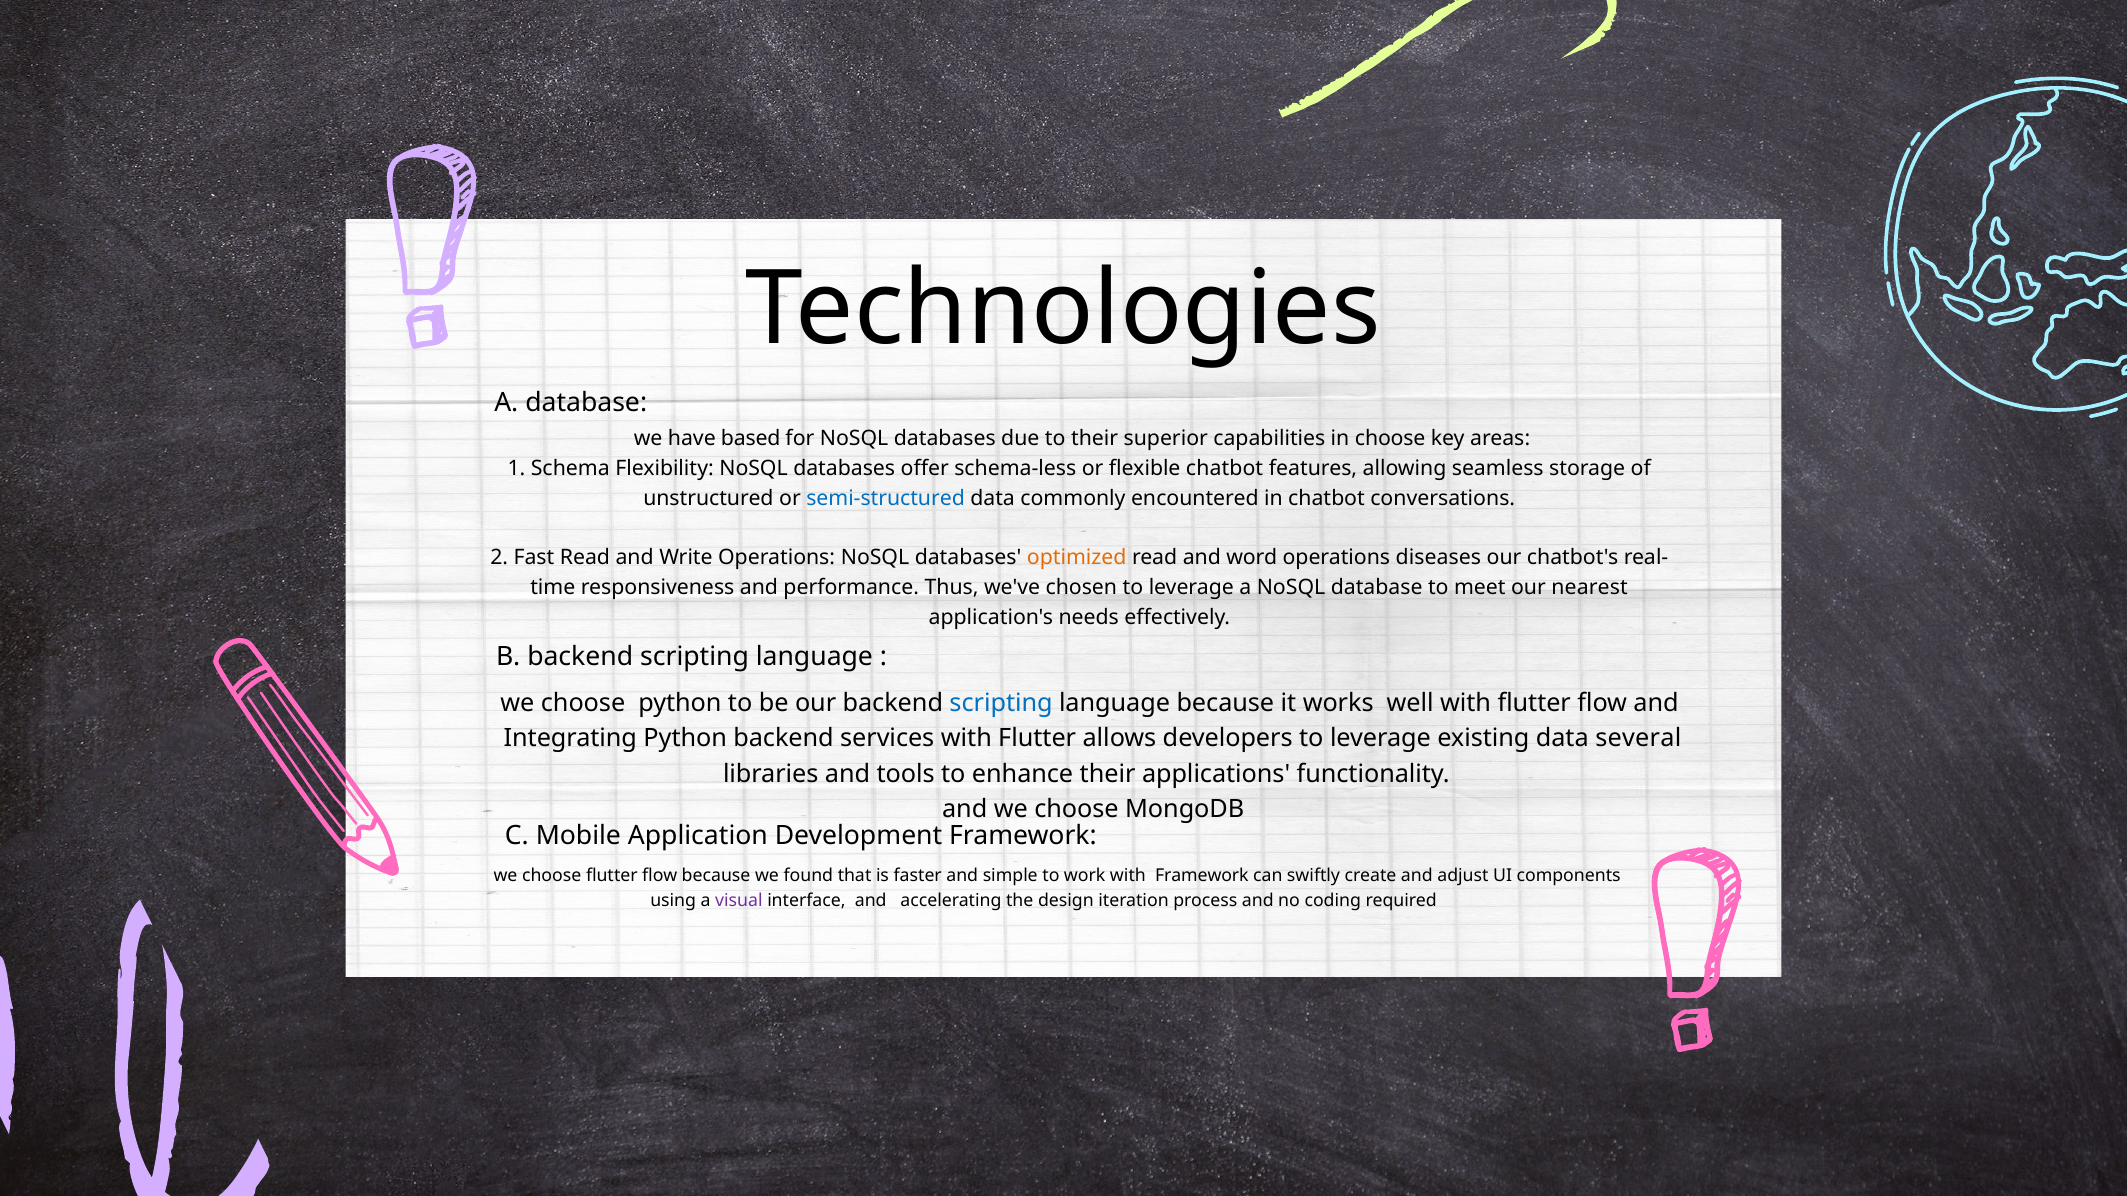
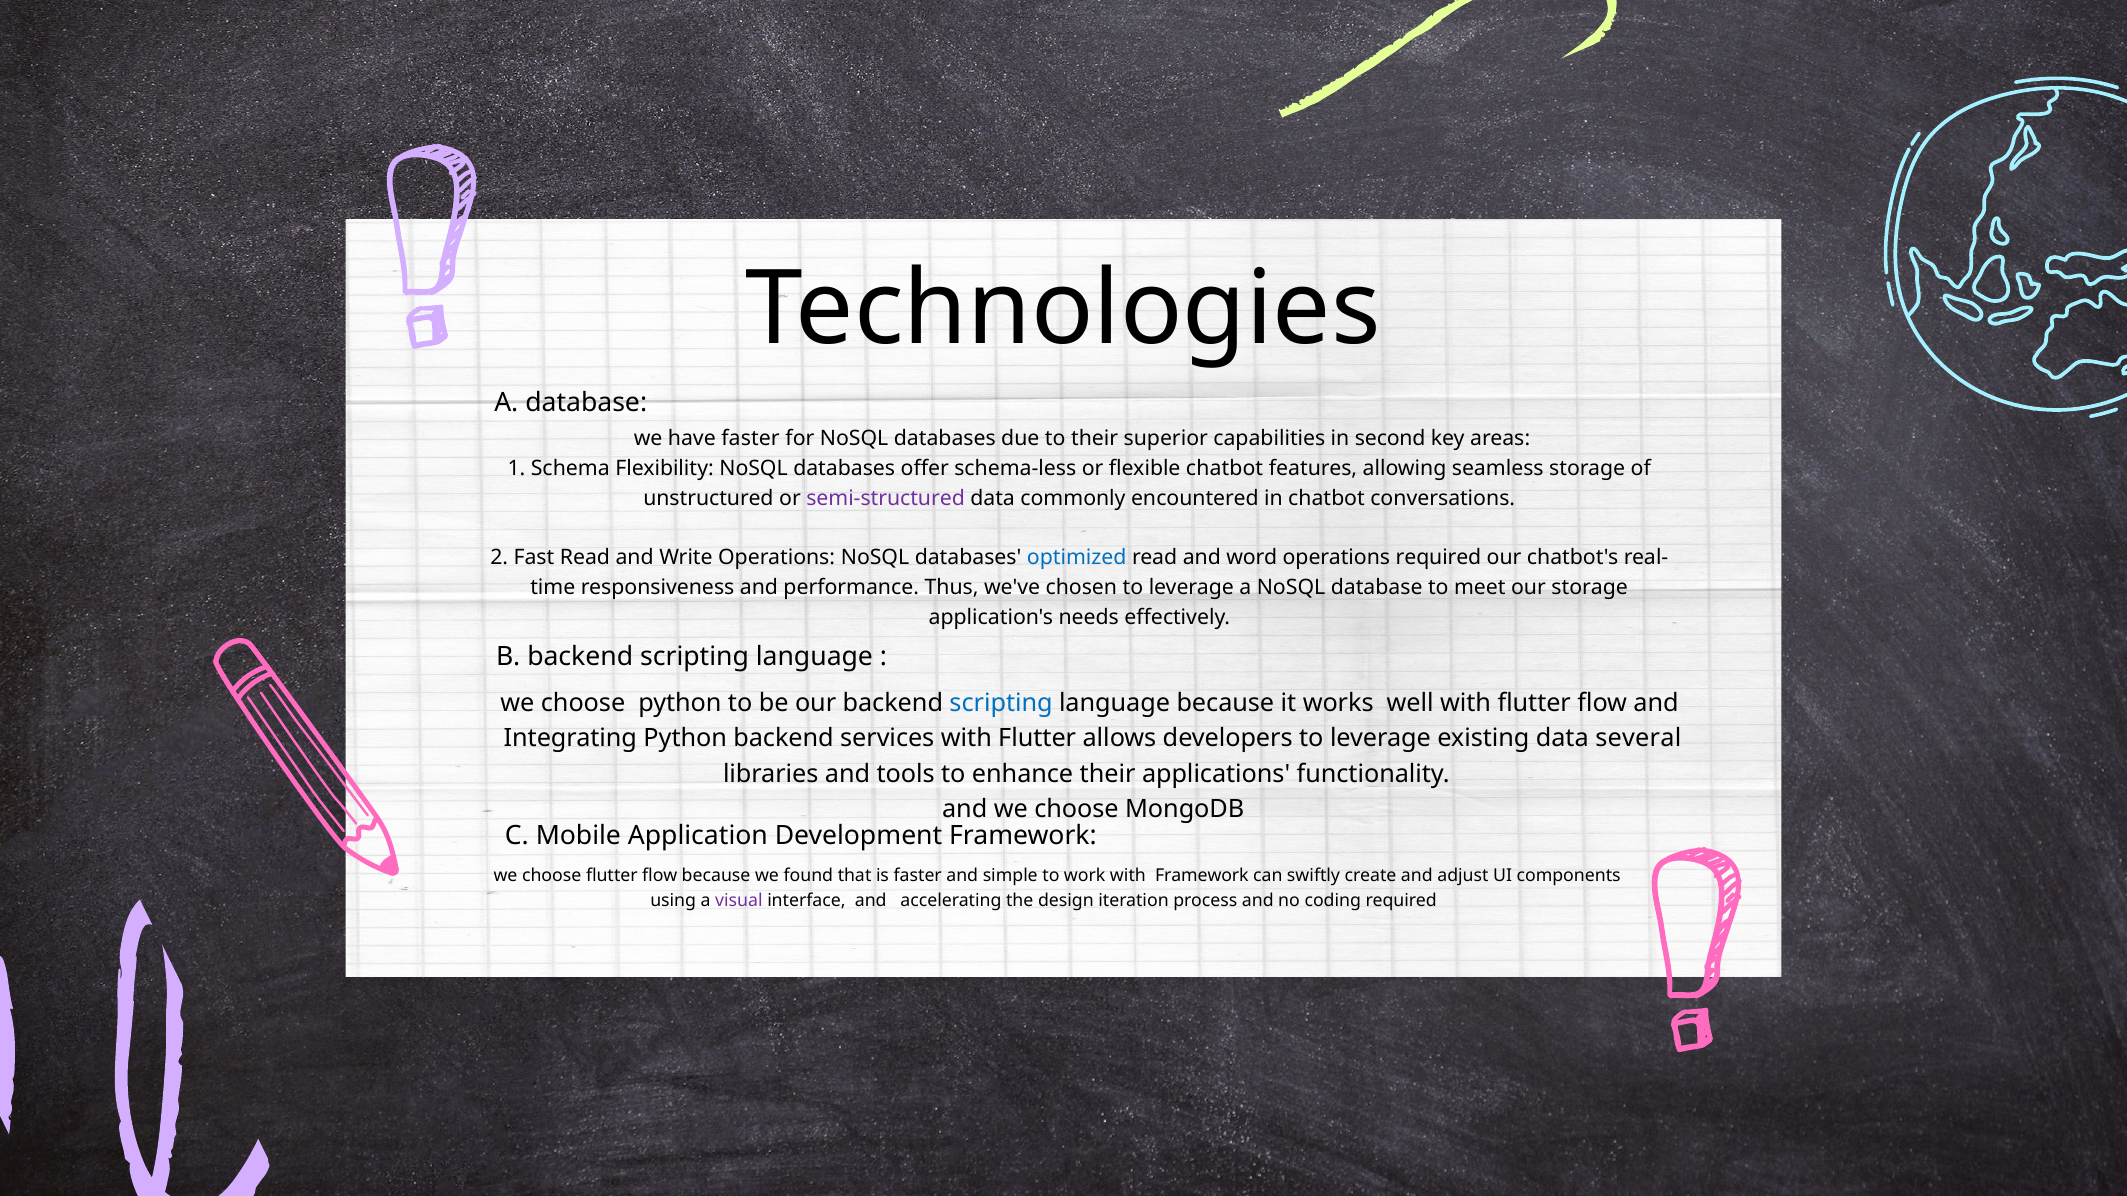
have based: based -> faster (751, 439)
in choose: choose -> second (1390, 439)
semi-structured colour: blue -> purple (886, 498)
optimized colour: orange -> blue (1077, 558)
operations diseases: diseases -> required (1439, 558)
our nearest: nearest -> storage (1590, 588)
